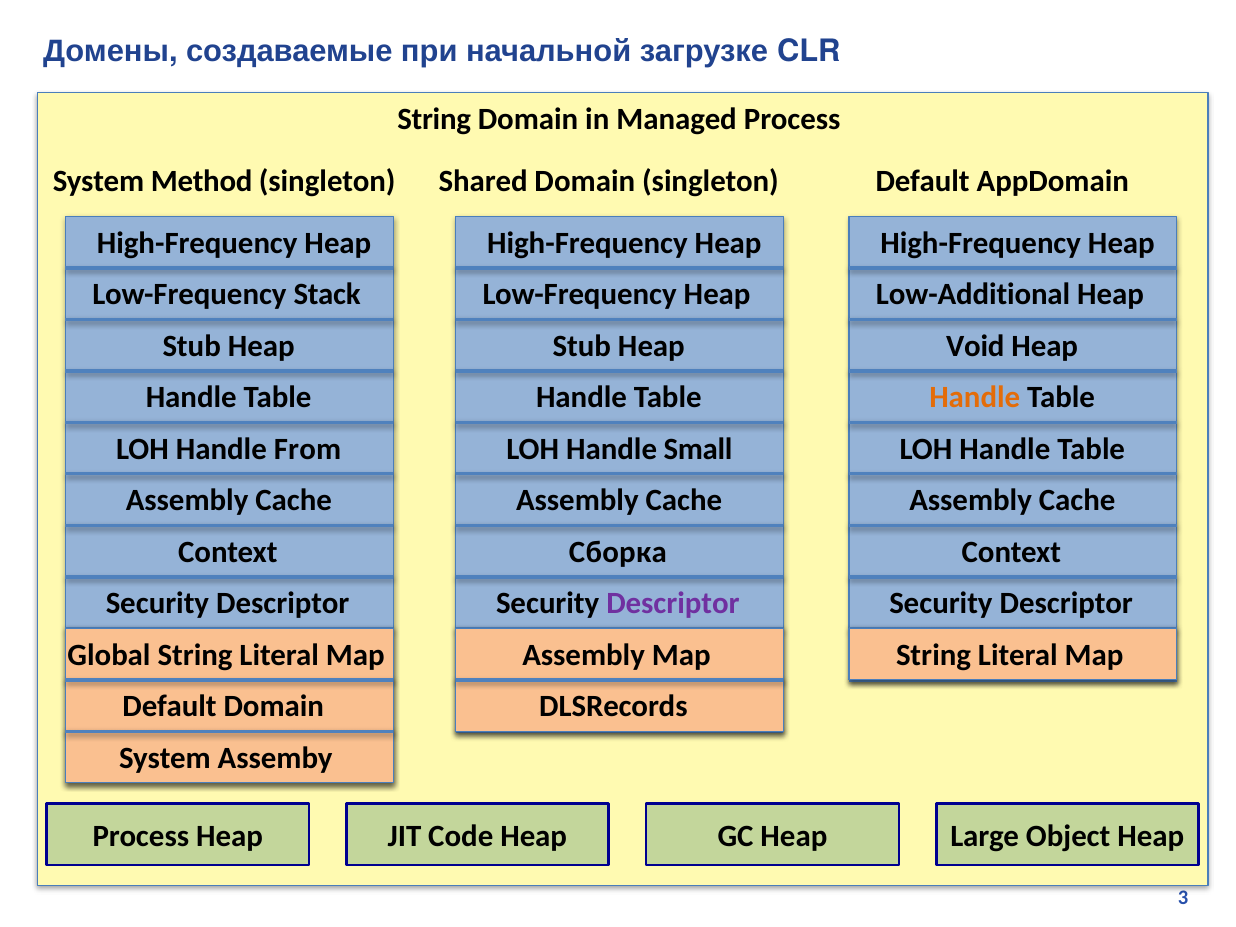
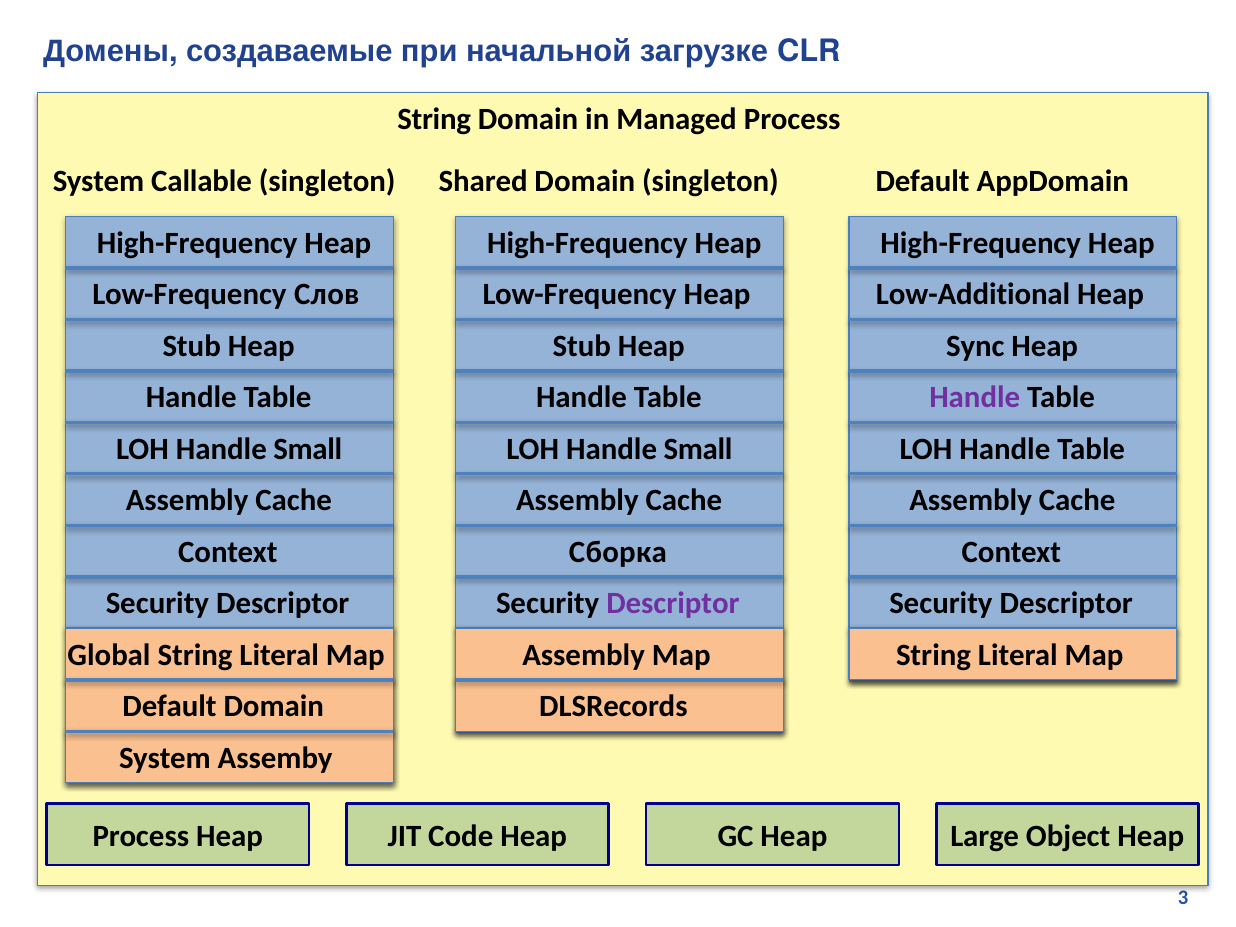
Method: Method -> Callable (202, 181)
Stack: Stack -> Слов (327, 295)
Void: Void -> Sync (975, 346)
Handle colour: orange -> purple (975, 398)
From: From -> Small (308, 449)
